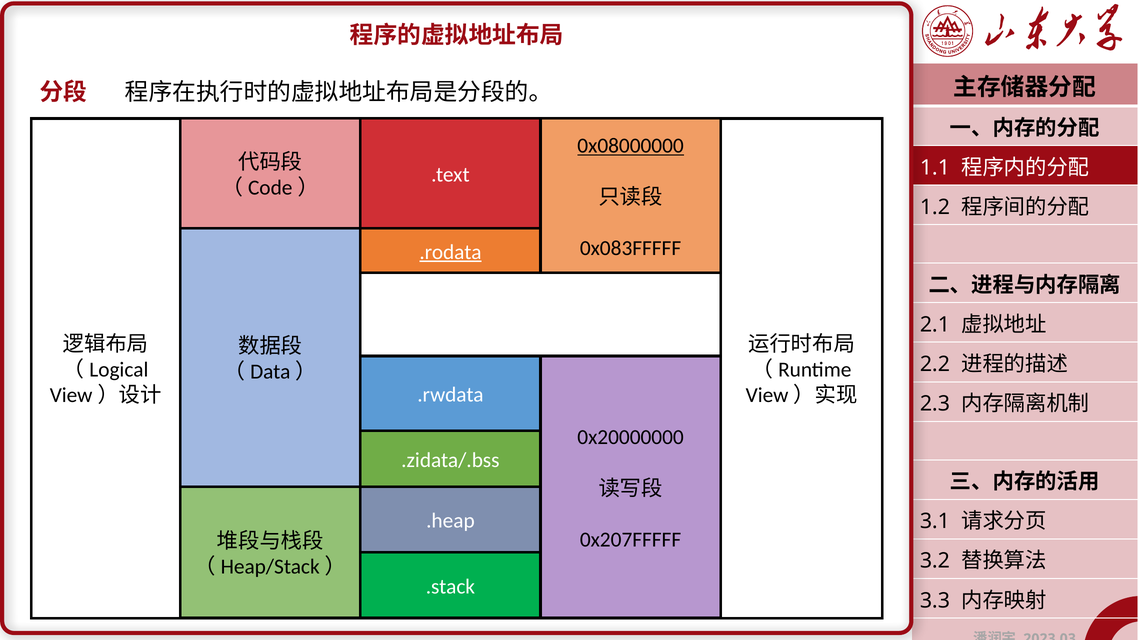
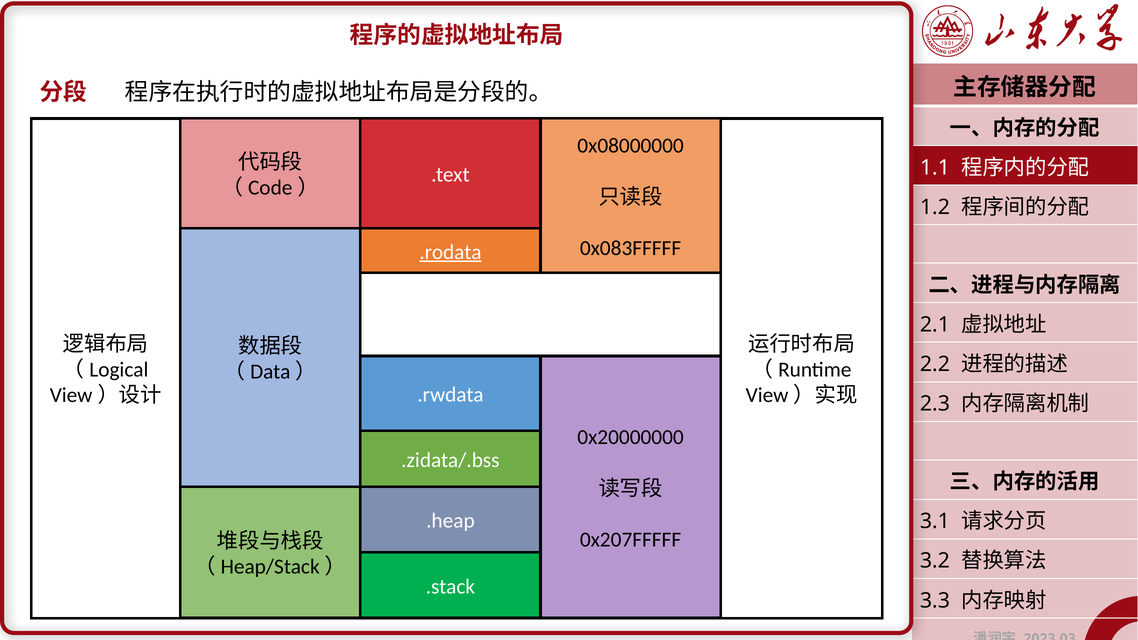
0x08000000 underline: present -> none (631, 146)
